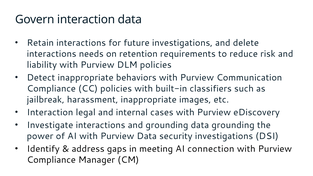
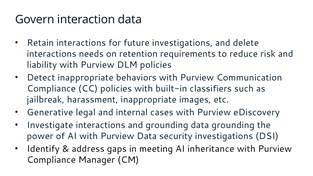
Interaction: Interaction -> Generative (50, 112)
connection: connection -> inheritance (211, 149)
